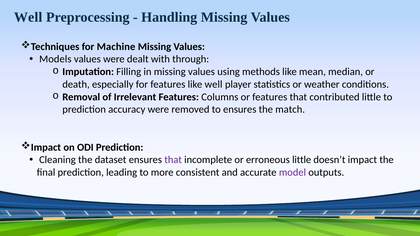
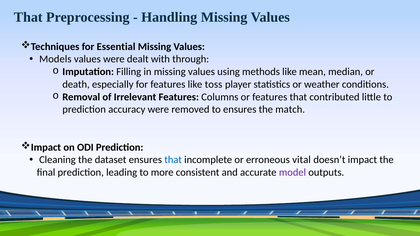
Well: Well -> That (28, 17)
Machine: Machine -> Essential (116, 47)
like well: well -> toss (214, 84)
that colour: purple -> blue (173, 160)
erroneous little: little -> vital (302, 160)
